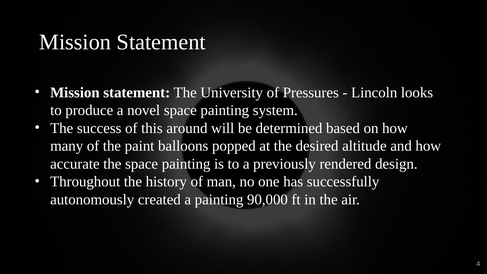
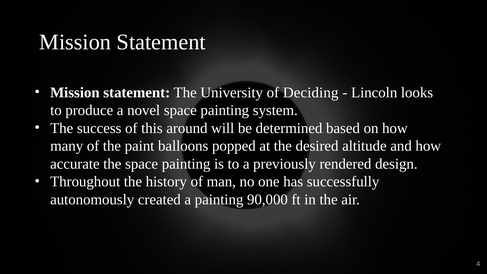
Pressures: Pressures -> Deciding (311, 93)
